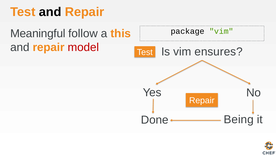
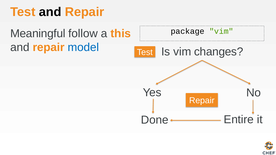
model colour: red -> blue (83, 47)
ensures: ensures -> changes (219, 52)
Being: Being -> Entire (239, 120)
